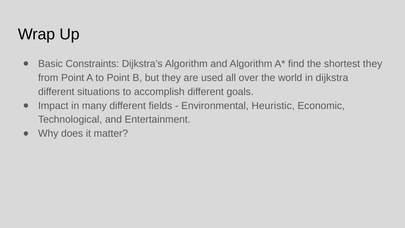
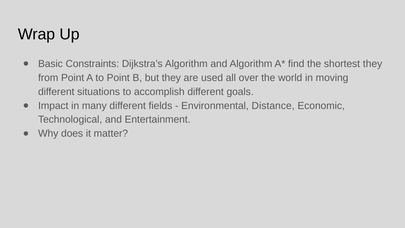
dijkstra: dijkstra -> moving (332, 78)
Heuristic: Heuristic -> Distance (273, 106)
